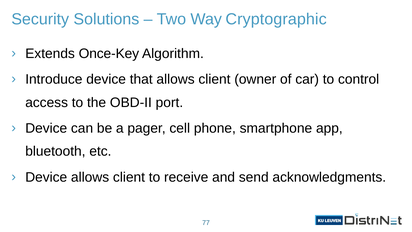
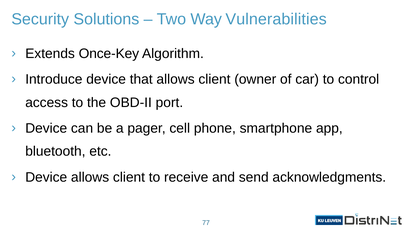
Cryptographic: Cryptographic -> Vulnerabilities (276, 19)
